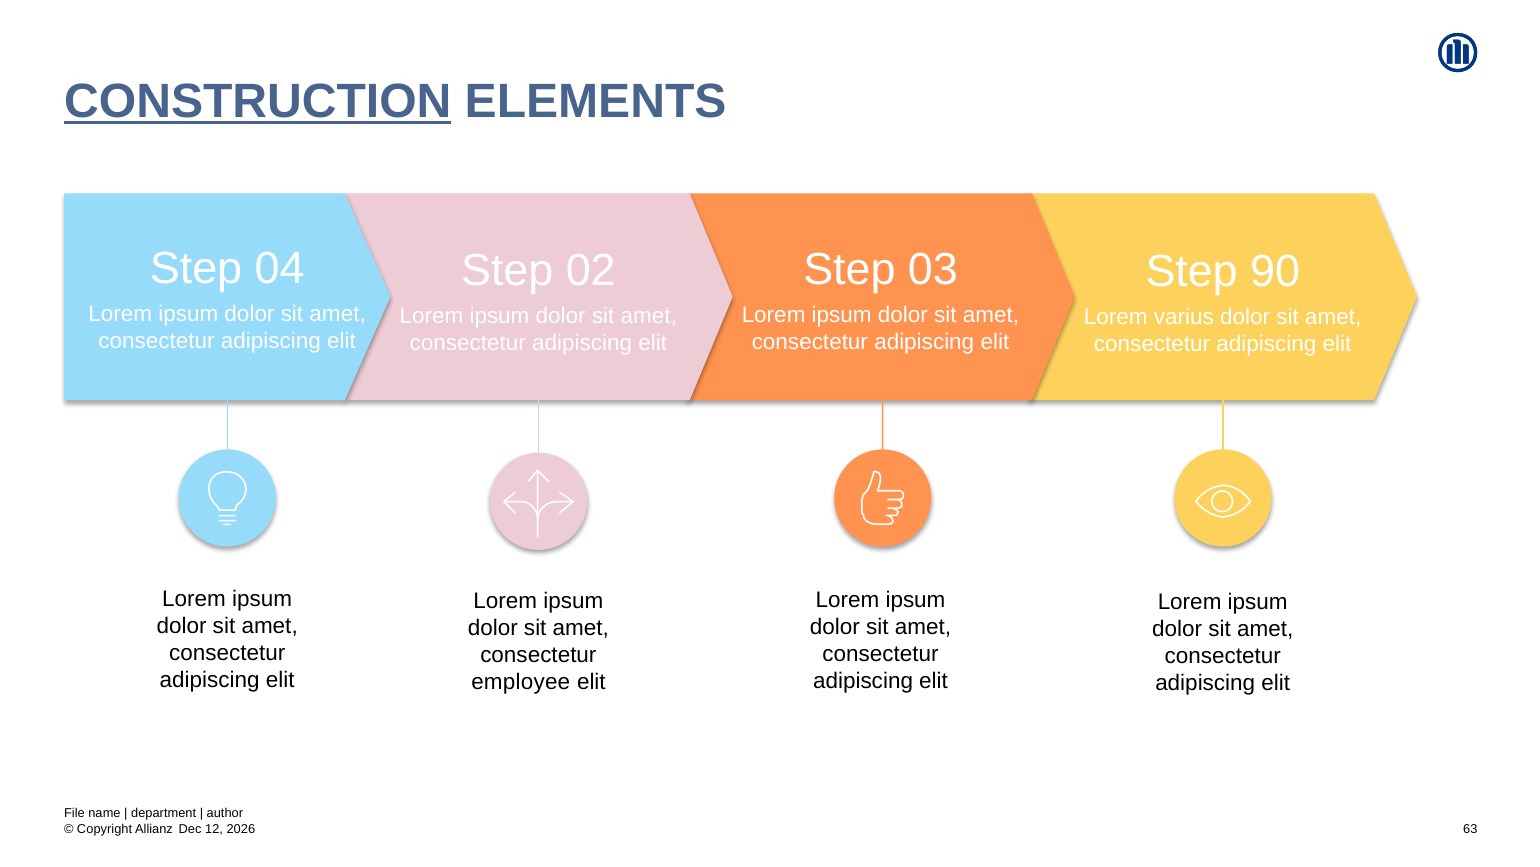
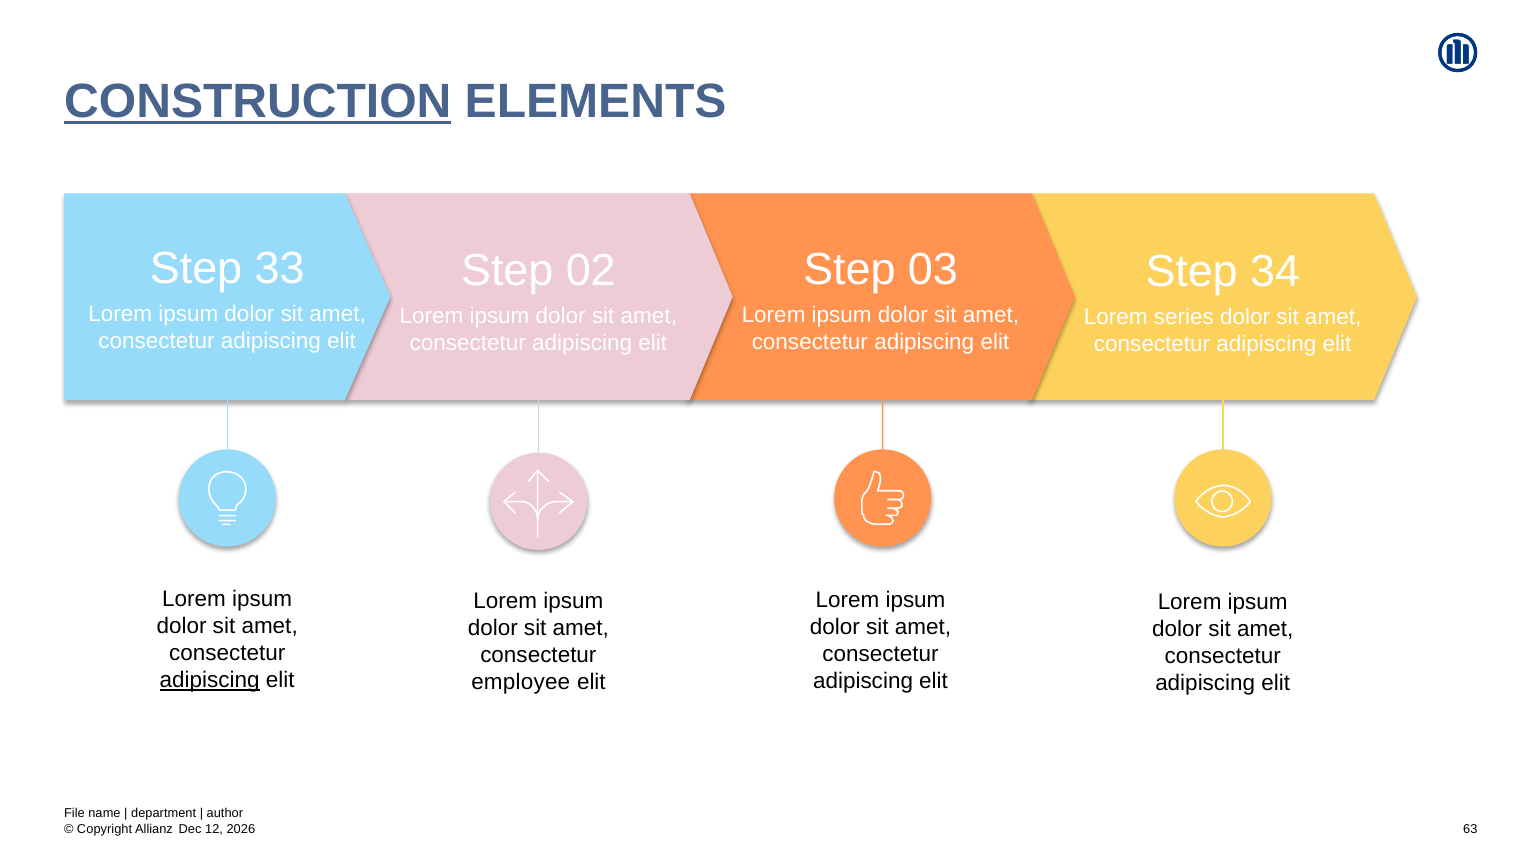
04: 04 -> 33 (280, 269)
90: 90 -> 34 (1275, 272)
varius: varius -> series (1184, 317)
adipiscing underline: none -> present (210, 680)
